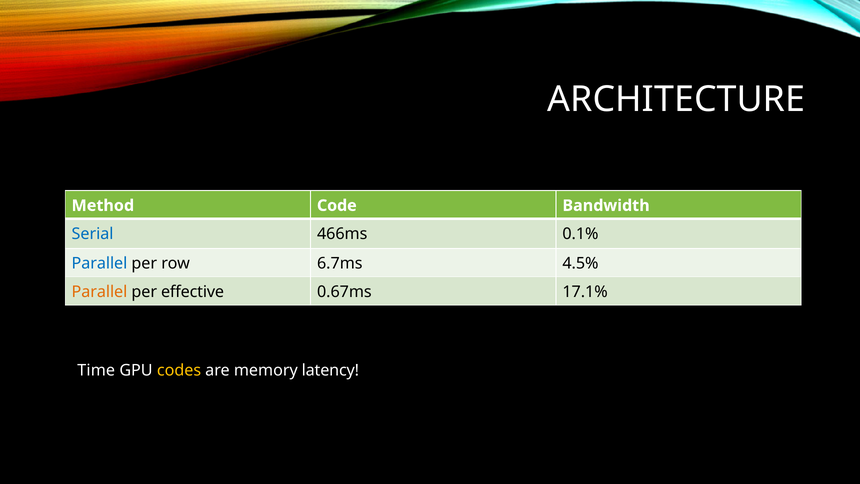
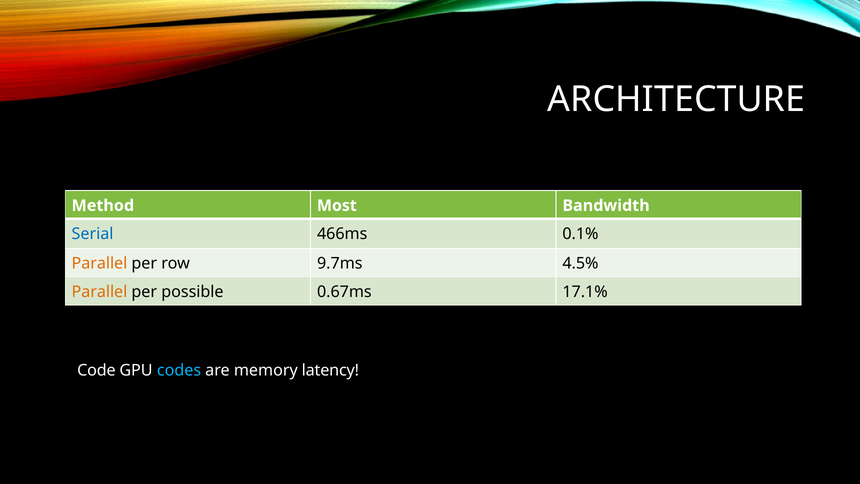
Code: Code -> Most (337, 205)
Parallel colour: blue -> orange (99, 263)
6.7ms: 6.7ms -> 9.7ms (340, 263)
effective: effective -> possible (192, 292)
Time: Time -> Code (96, 370)
codes colour: yellow -> light blue (179, 370)
